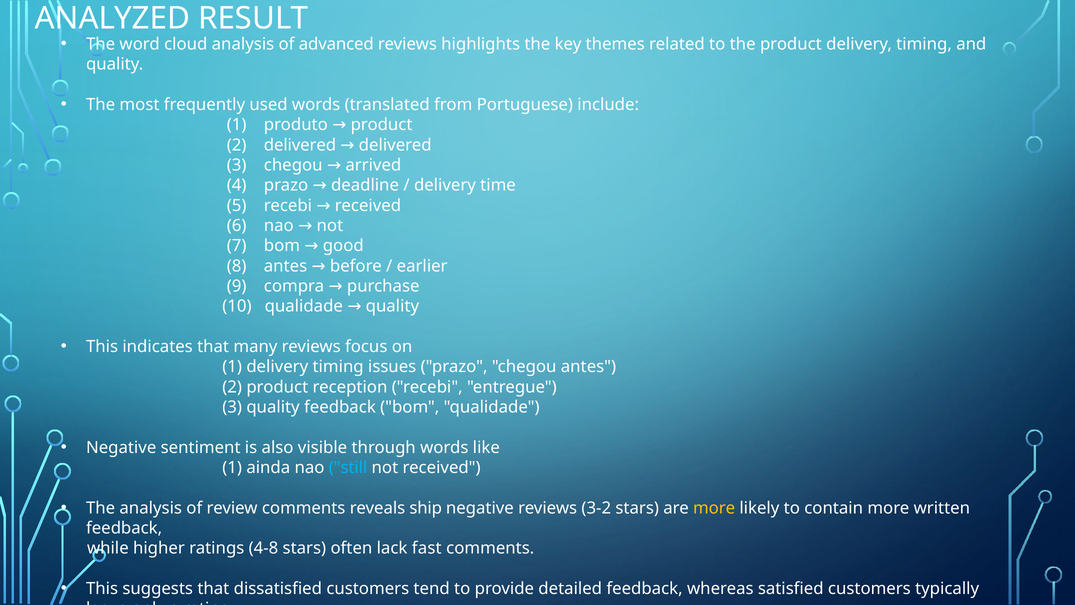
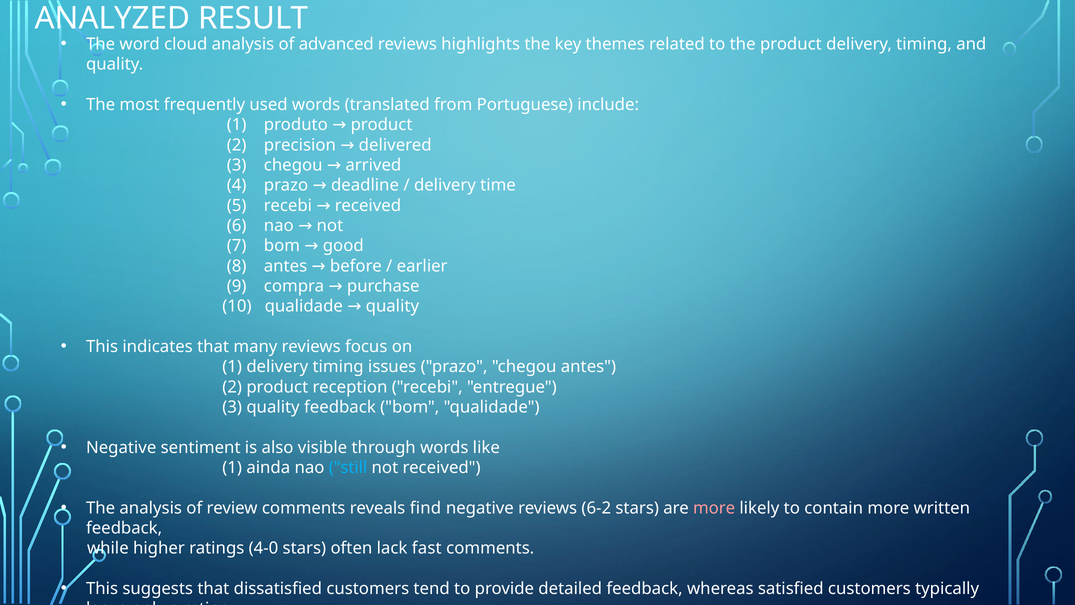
2 delivered: delivered -> precision (300, 145)
ship: ship -> find (426, 508)
3-2: 3-2 -> 6-2 (596, 508)
more colour: yellow -> pink (714, 508)
4-8: 4-8 -> 4-0 (263, 548)
